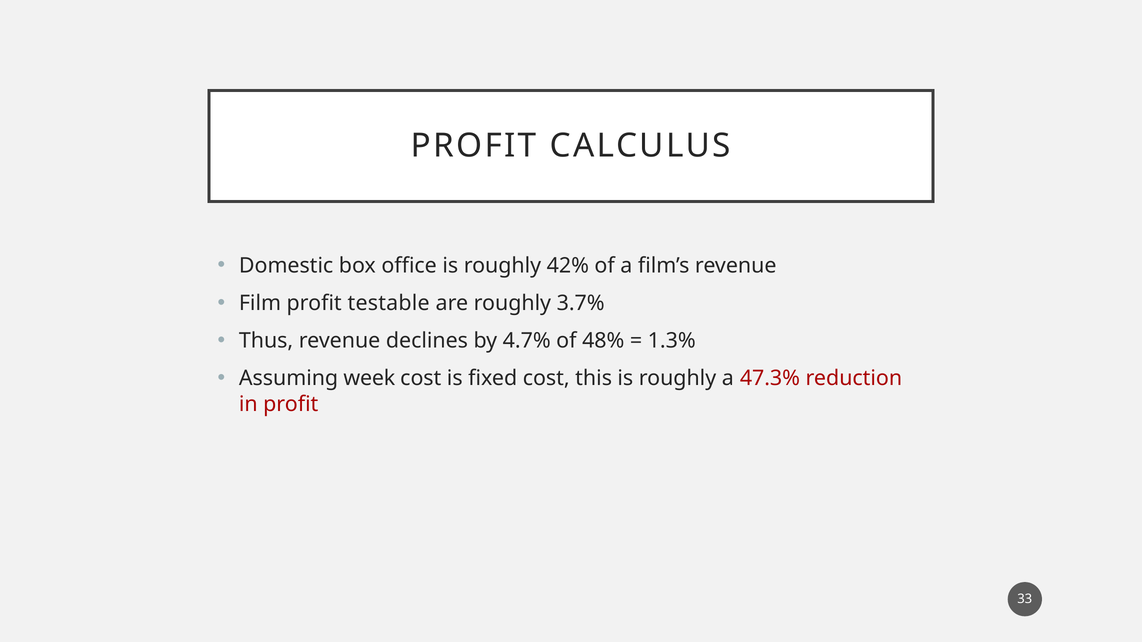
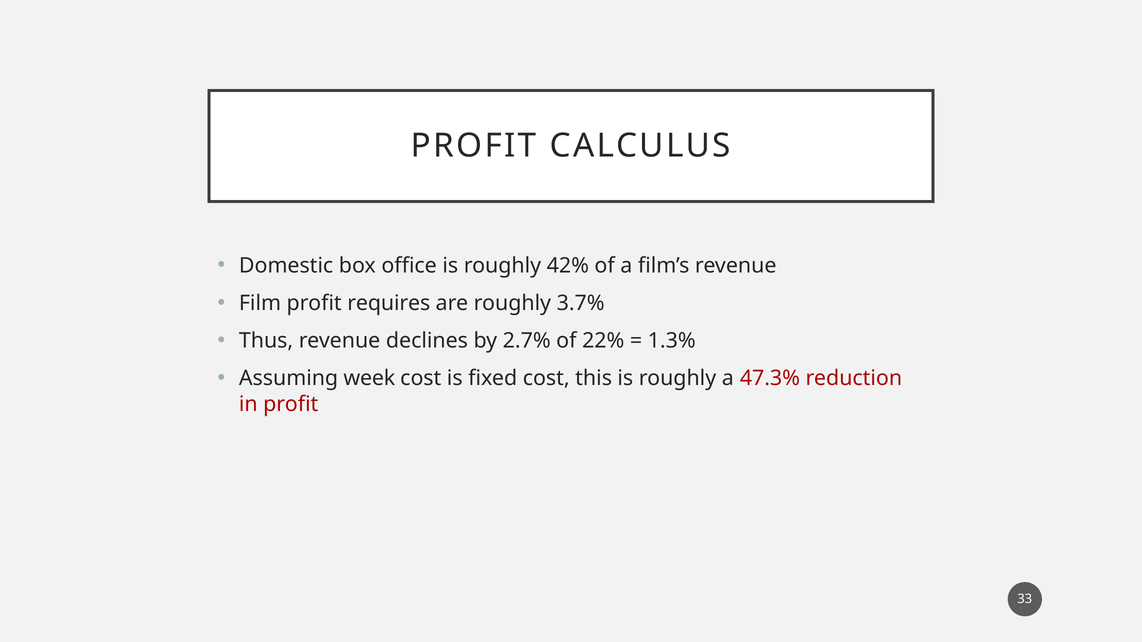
testable: testable -> requires (389, 303)
4.7%: 4.7% -> 2.7% (527, 341)
48%: 48% -> 22% (603, 341)
